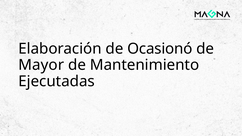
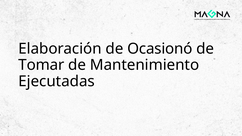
Mayor: Mayor -> Tomar (41, 65)
